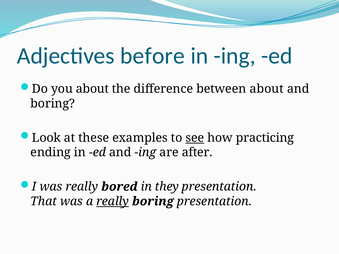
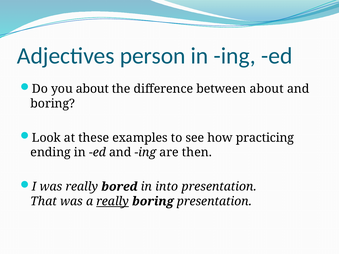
before: before -> person (153, 56)
see underline: present -> none (195, 138)
after: after -> then (197, 153)
they: they -> into (167, 187)
